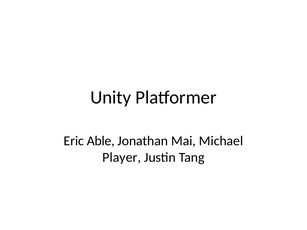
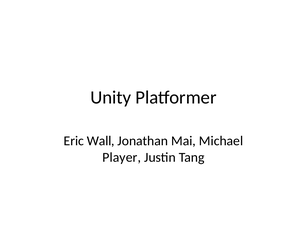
Able: Able -> Wall (101, 141)
